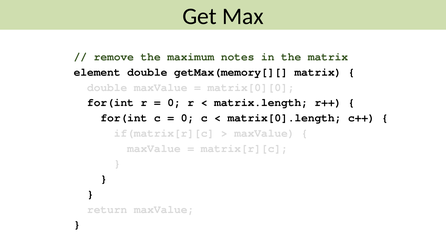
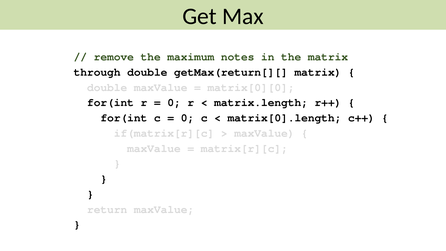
element: element -> through (97, 72)
getMax(memory[][: getMax(memory[][ -> getMax(return[][ (231, 72)
